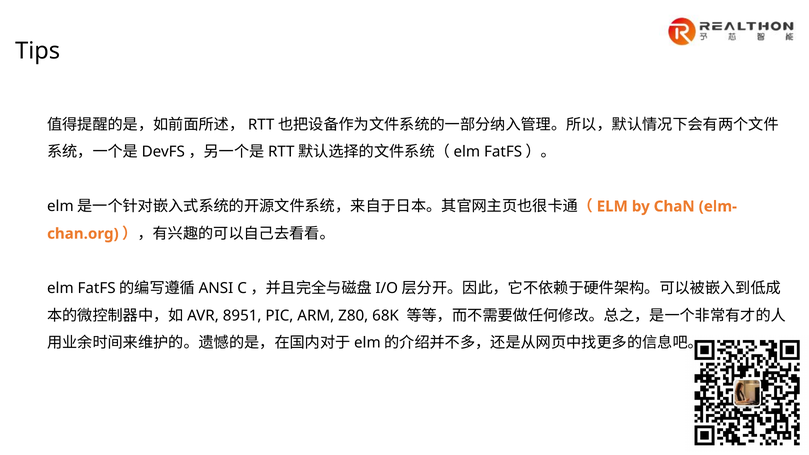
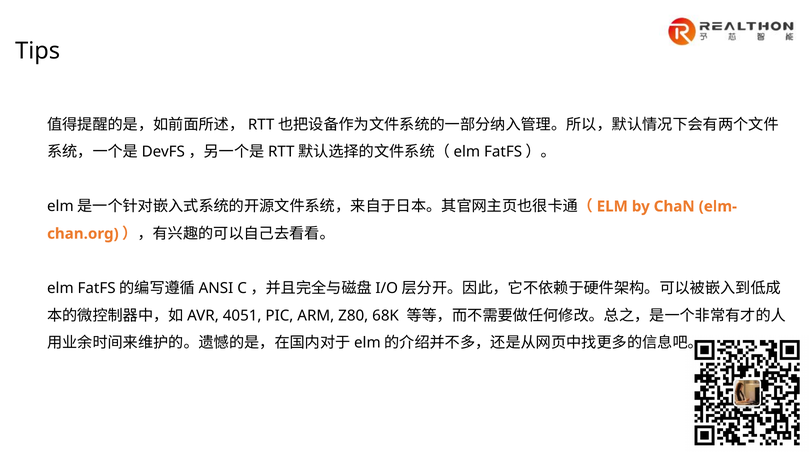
8951: 8951 -> 4051 (242, 316)
